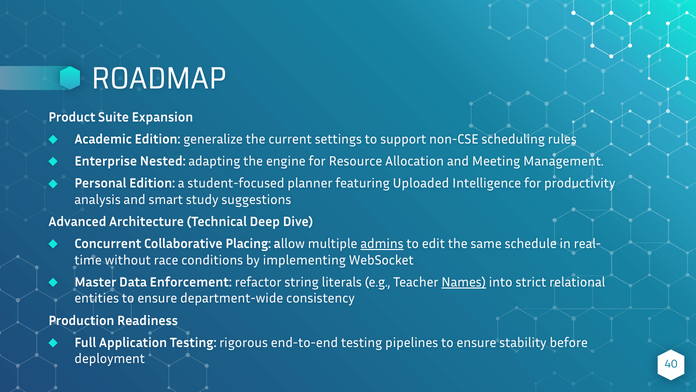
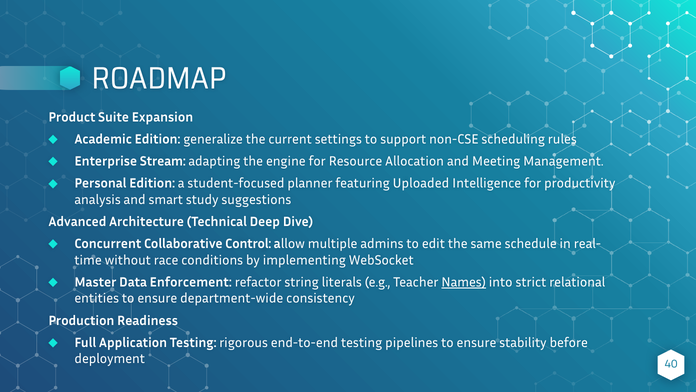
Nested: Nested -> Stream (163, 161)
Placing: Placing -> Control (248, 244)
admins underline: present -> none (382, 244)
